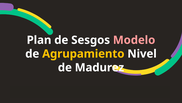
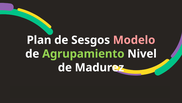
Agrupamiento colour: yellow -> light green (83, 54)
